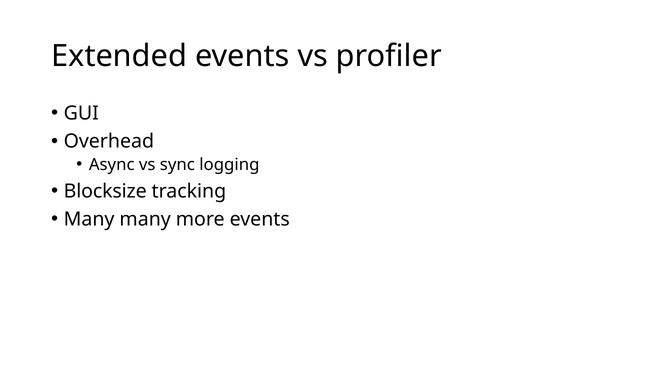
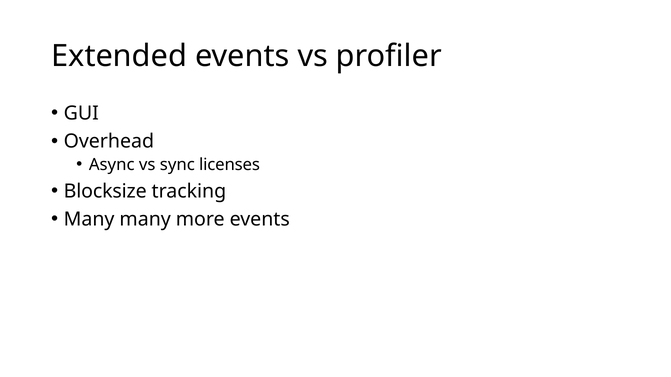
logging: logging -> licenses (229, 165)
